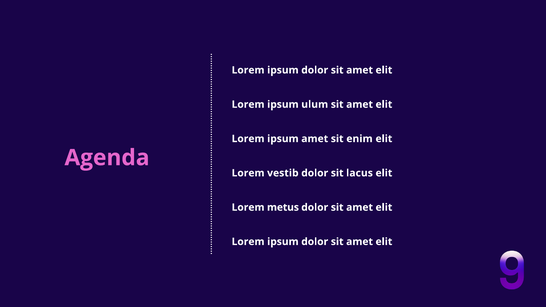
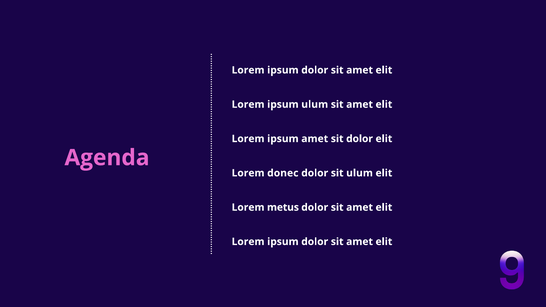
sit enim: enim -> dolor (360, 139)
vestib: vestib -> donec (283, 173)
sit lacus: lacus -> ulum (360, 173)
